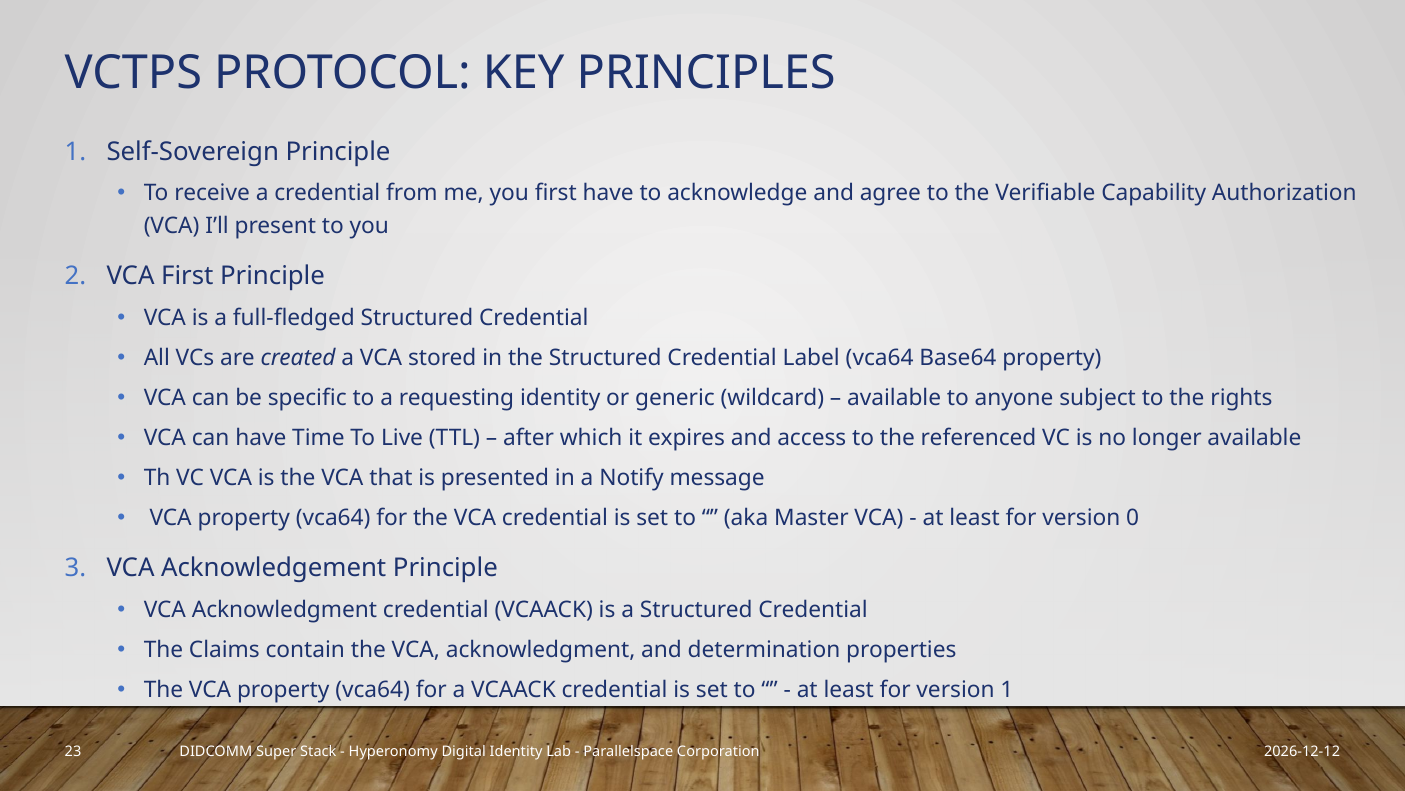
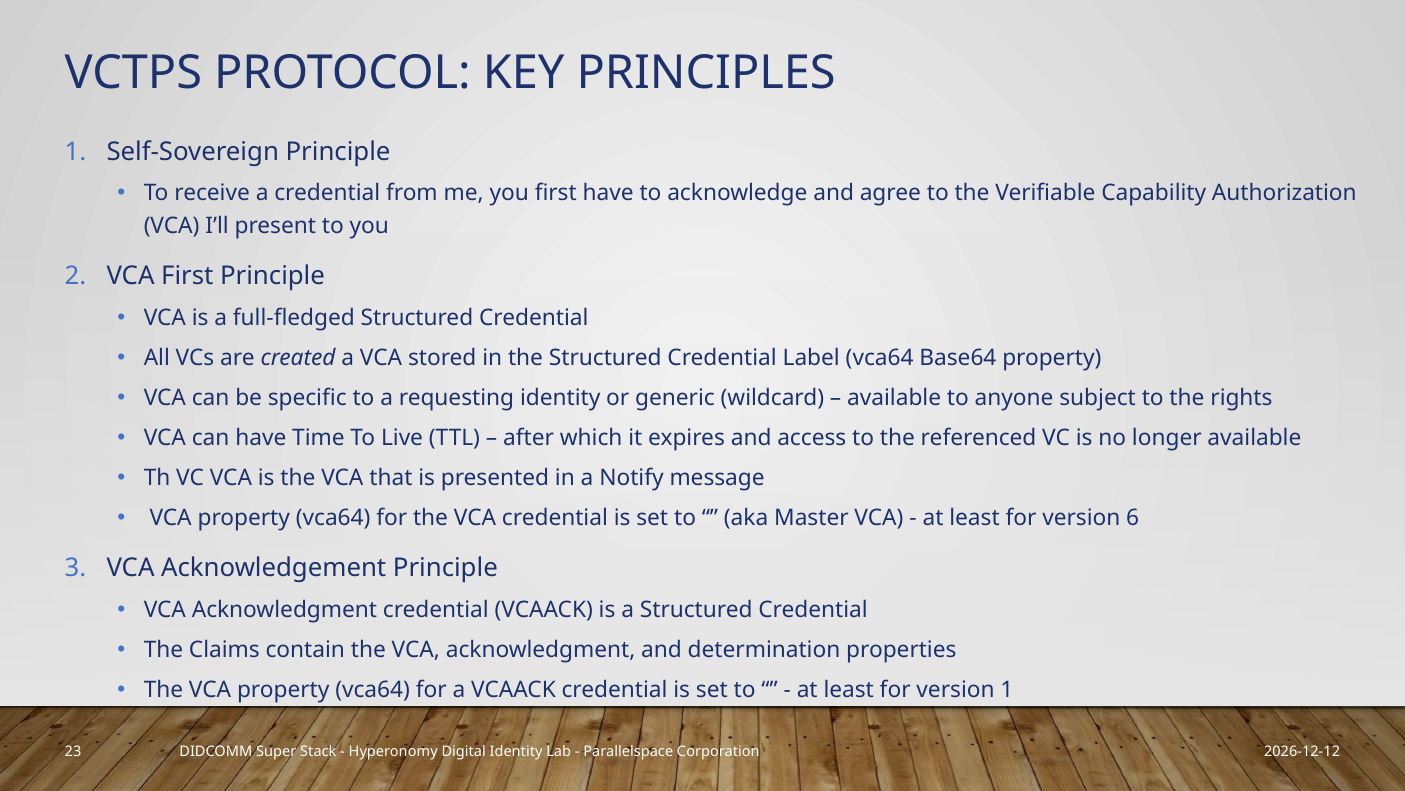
0: 0 -> 6 (1133, 518)
